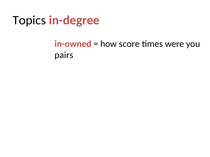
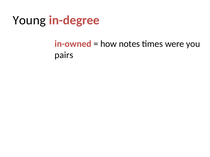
Topics: Topics -> Young (29, 20)
score: score -> notes (129, 44)
